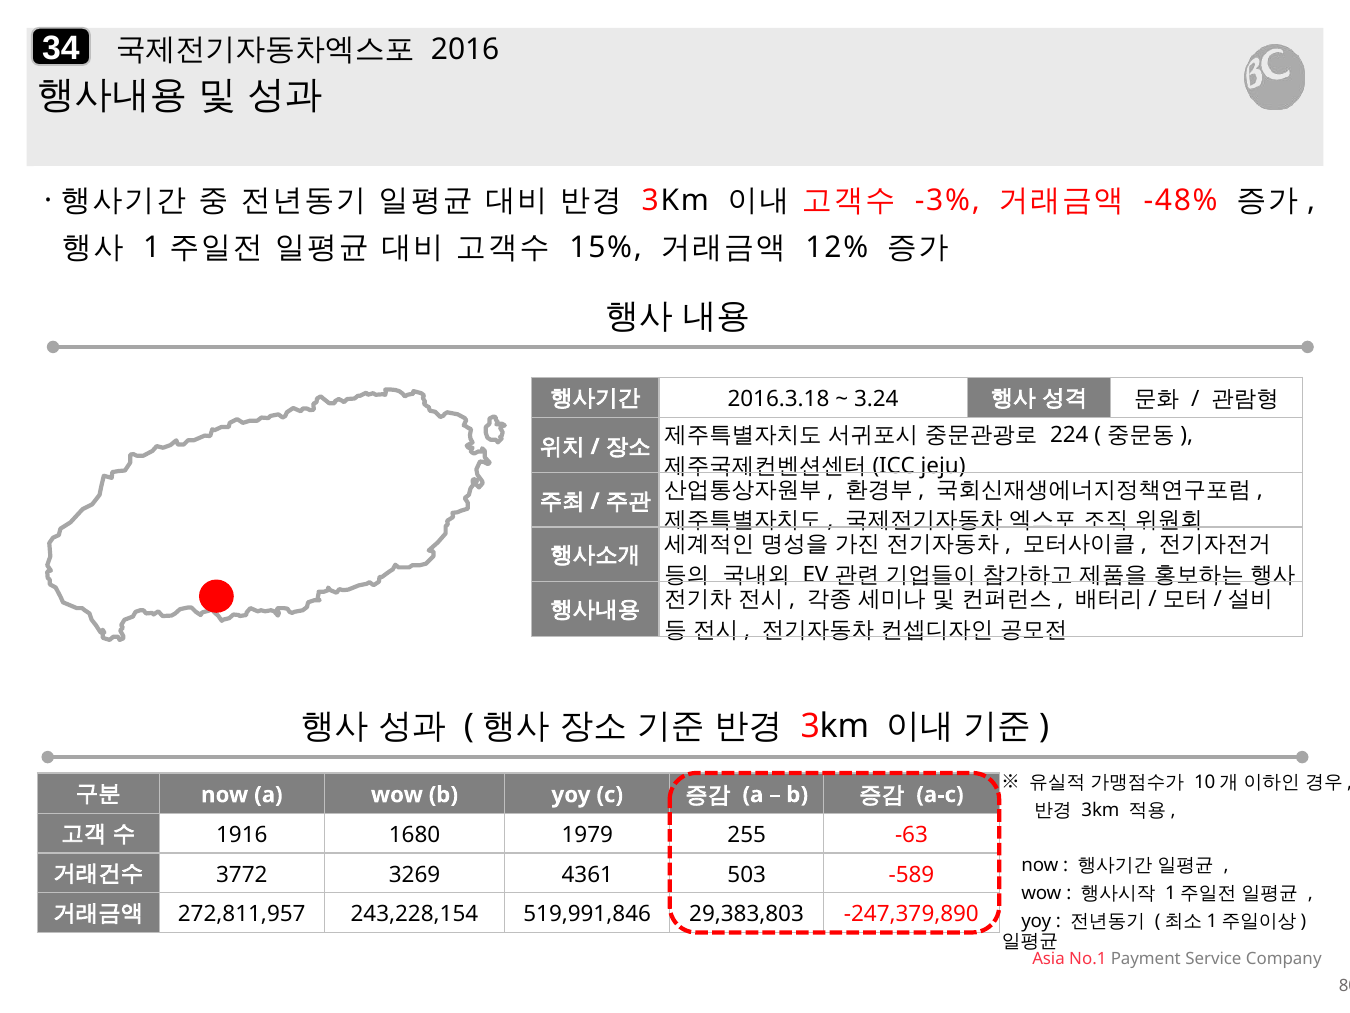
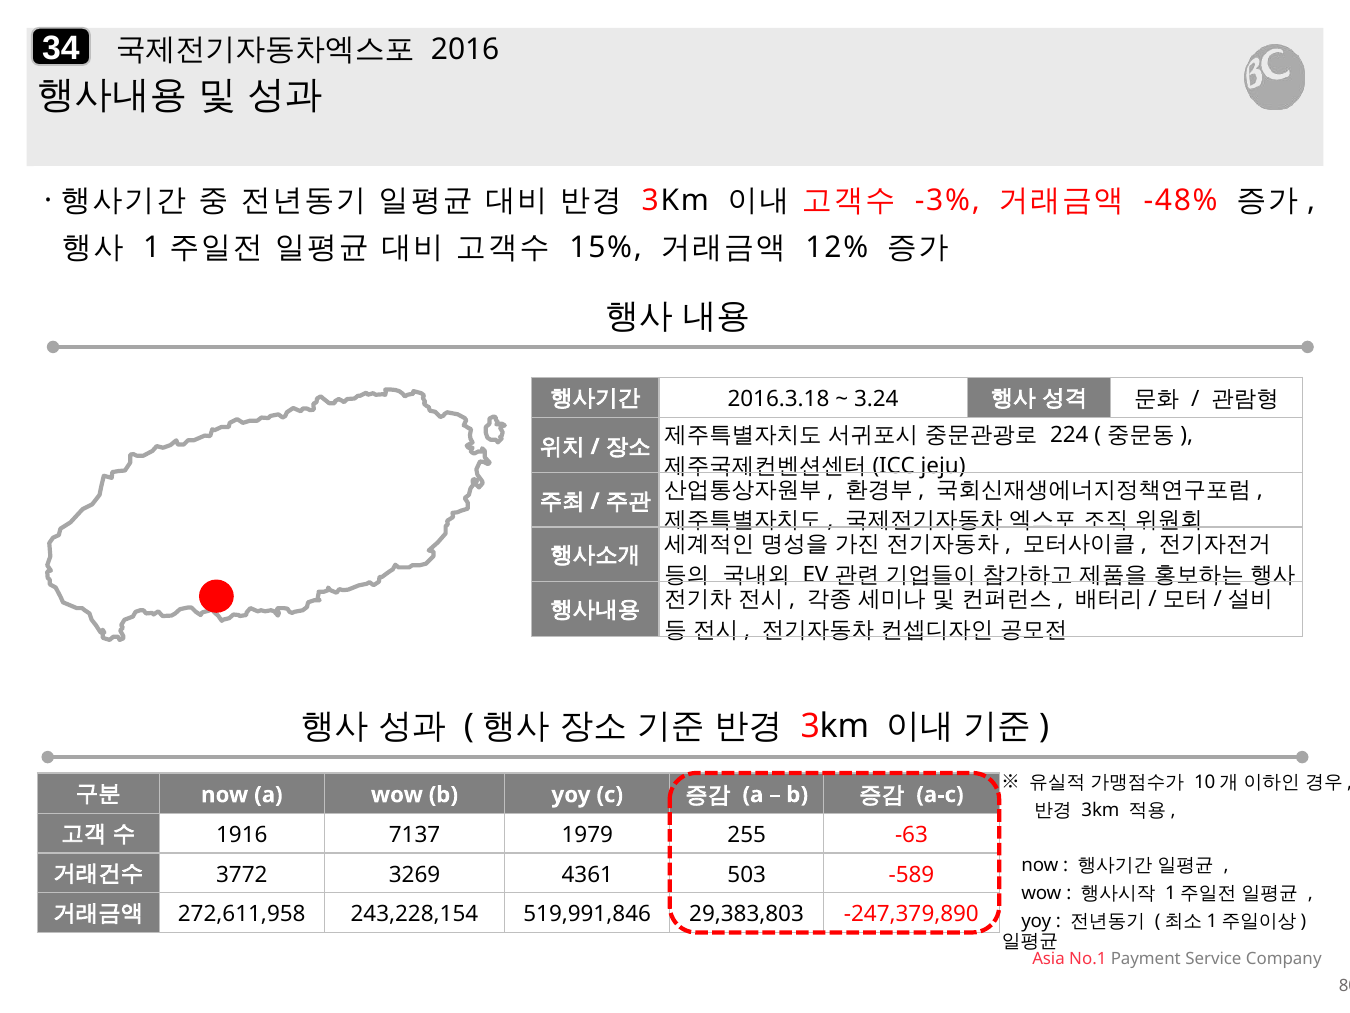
1680: 1680 -> 7137 (415, 834)
272,811,957: 272,811,957 -> 272,611,958 (242, 914)
